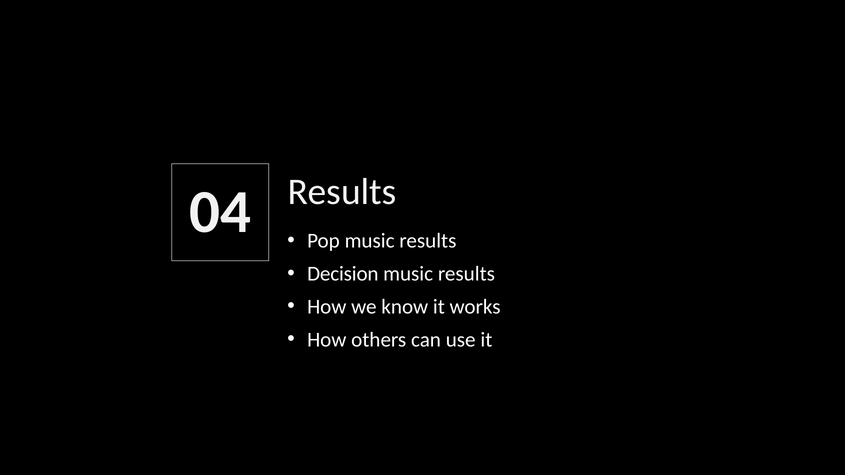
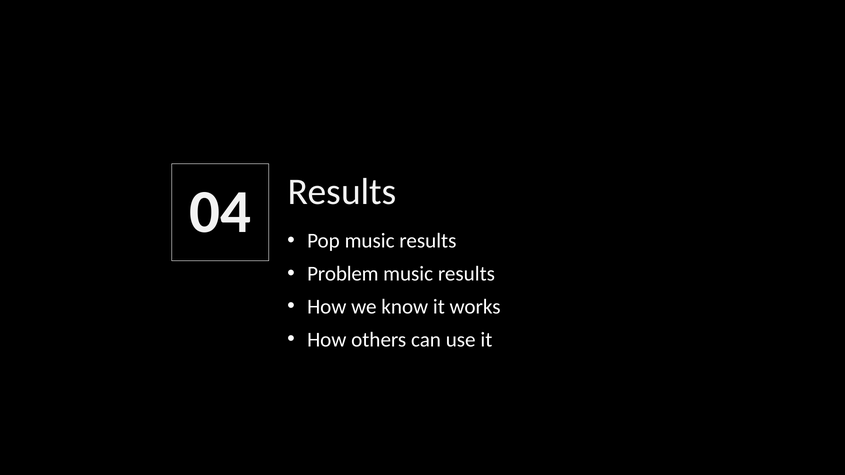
Decision: Decision -> Problem (343, 274)
